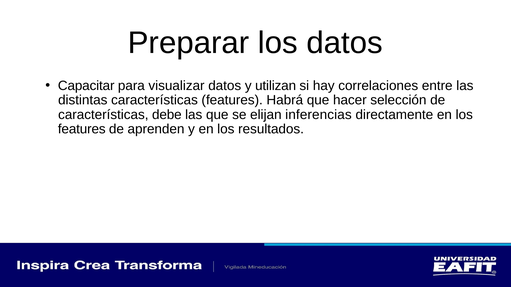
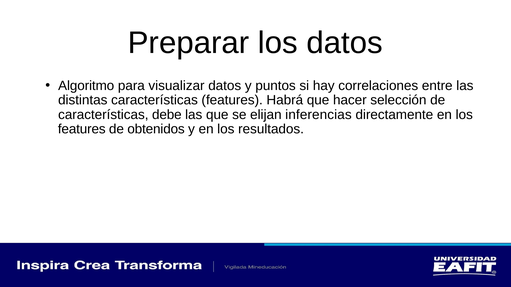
Capacitar: Capacitar -> Algoritmo (86, 86)
utilizan: utilizan -> puntos (276, 86)
aprenden: aprenden -> obtenidos (156, 129)
